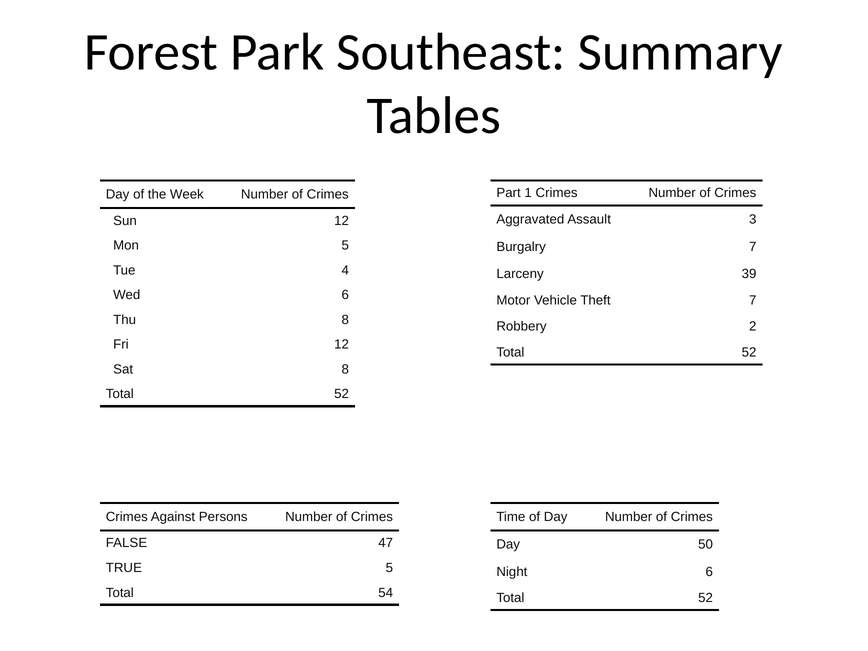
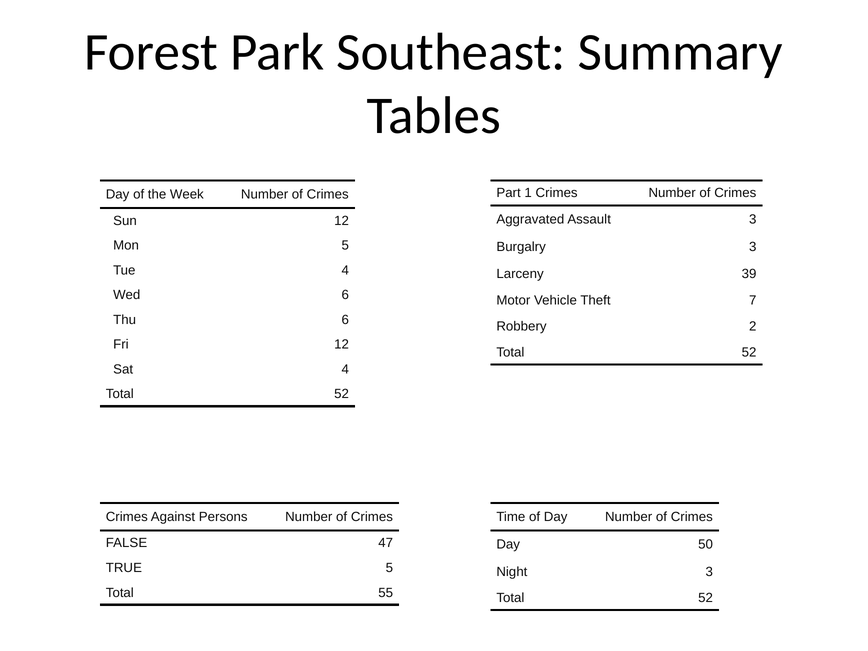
Burgalry 7: 7 -> 3 (753, 247)
Thu 8: 8 -> 6 (345, 320)
Sat 8: 8 -> 4 (345, 369)
Night 6: 6 -> 3 (709, 572)
54: 54 -> 55 (386, 593)
